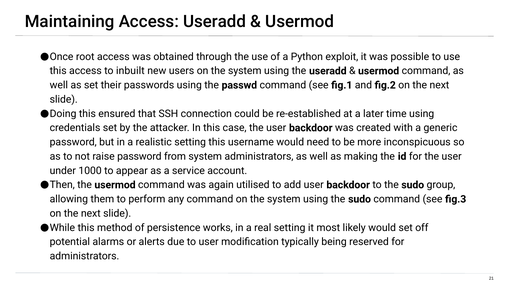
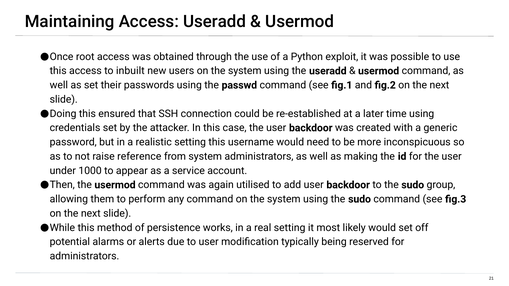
raise password: password -> reference (139, 157)
